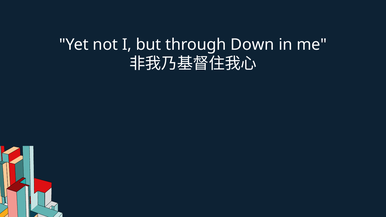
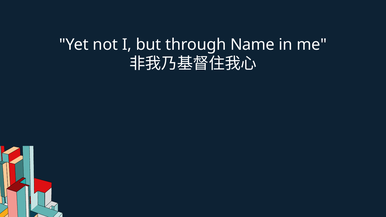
Down: Down -> Name (252, 45)
